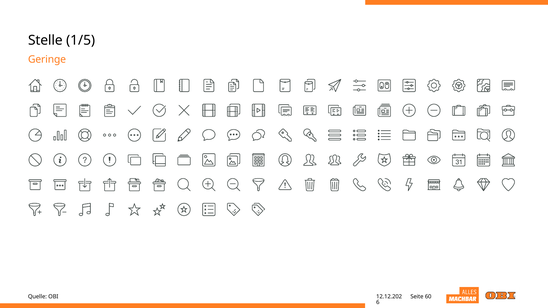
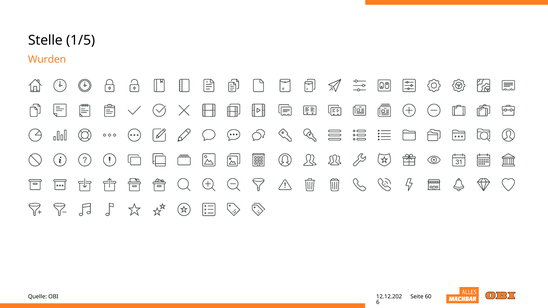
Geringe: Geringe -> Wurden (47, 60)
